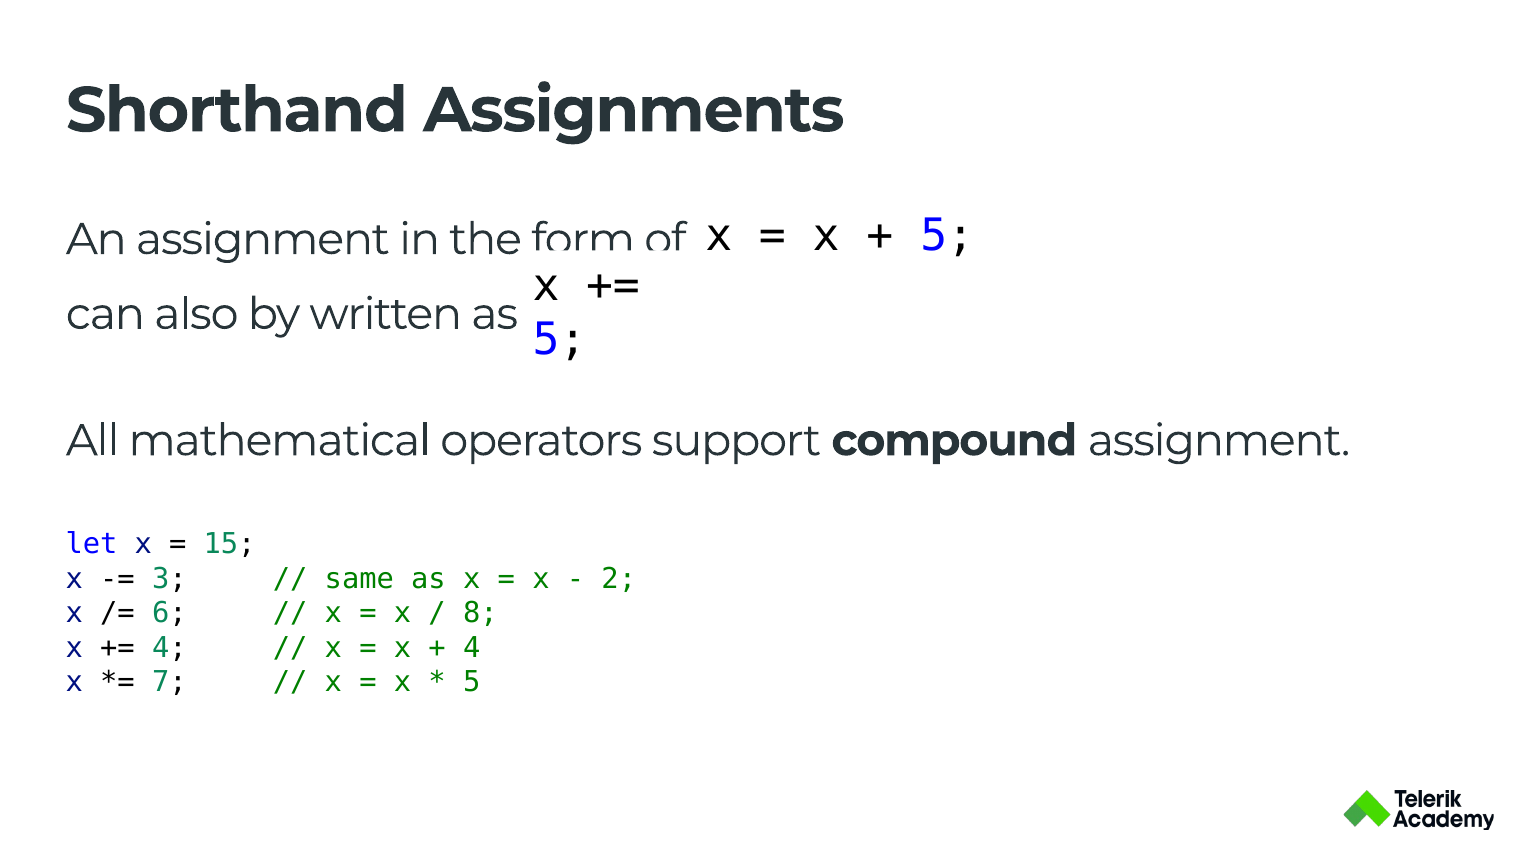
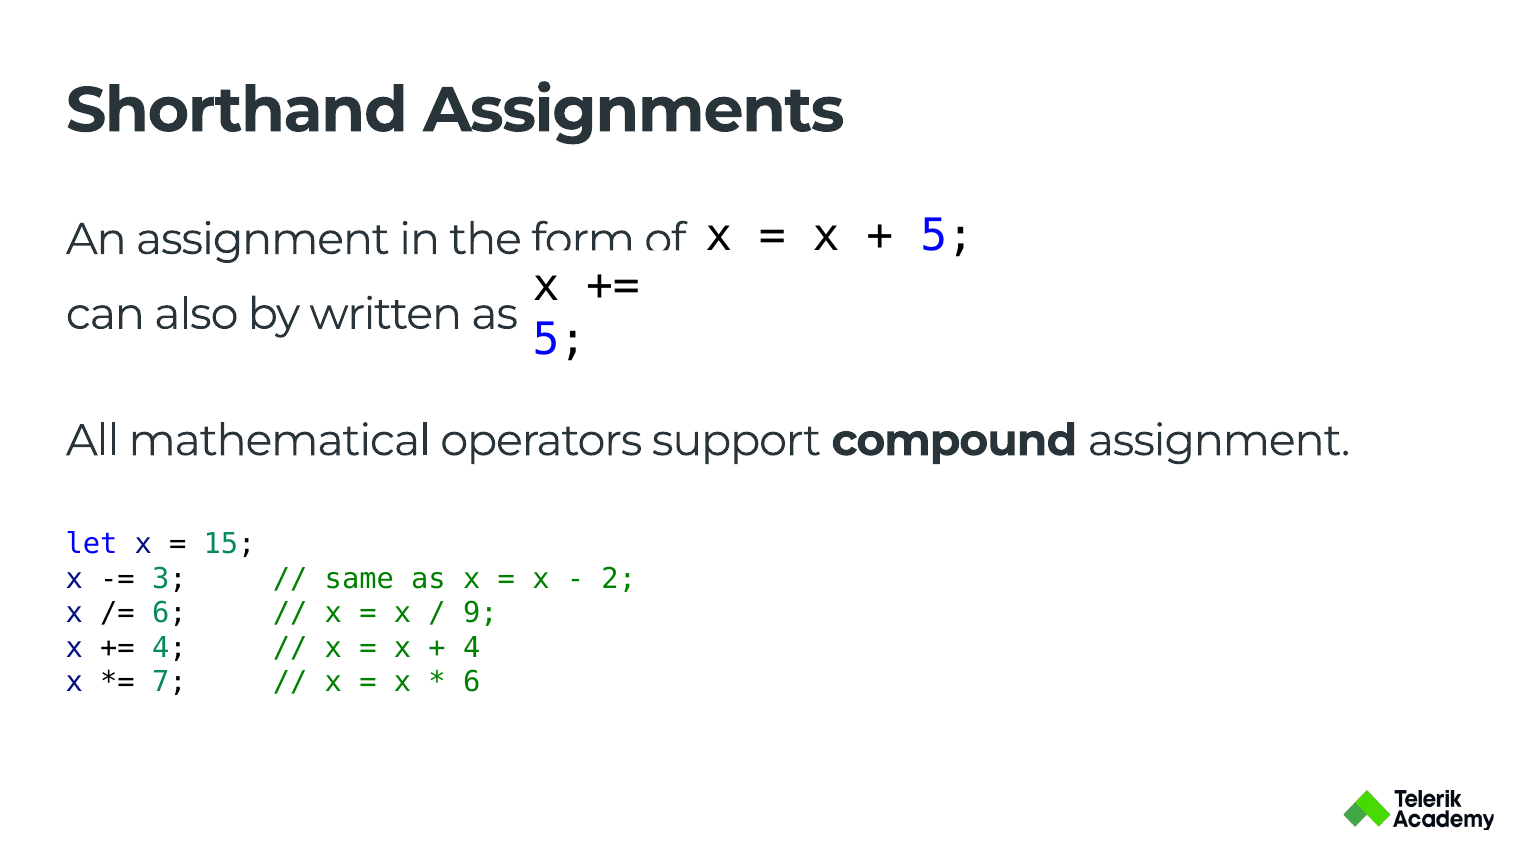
8: 8 -> 9 (480, 613)
5: 5 -> 6 (472, 682)
